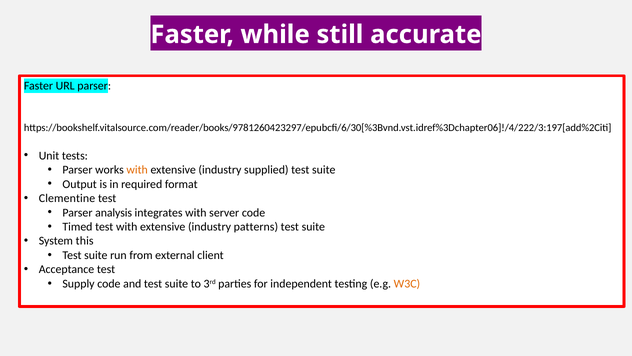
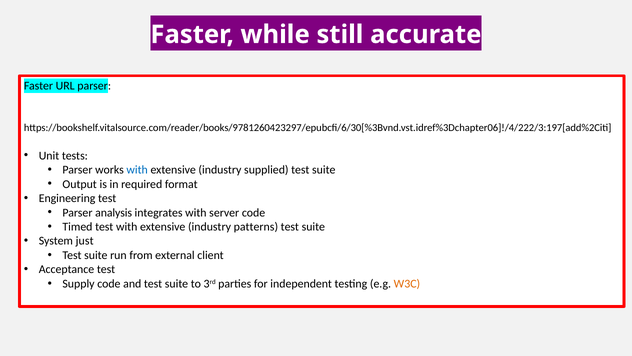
with colour: orange -> blue (137, 170)
Clementine: Clementine -> Engineering (67, 198)
this: this -> just (85, 241)
